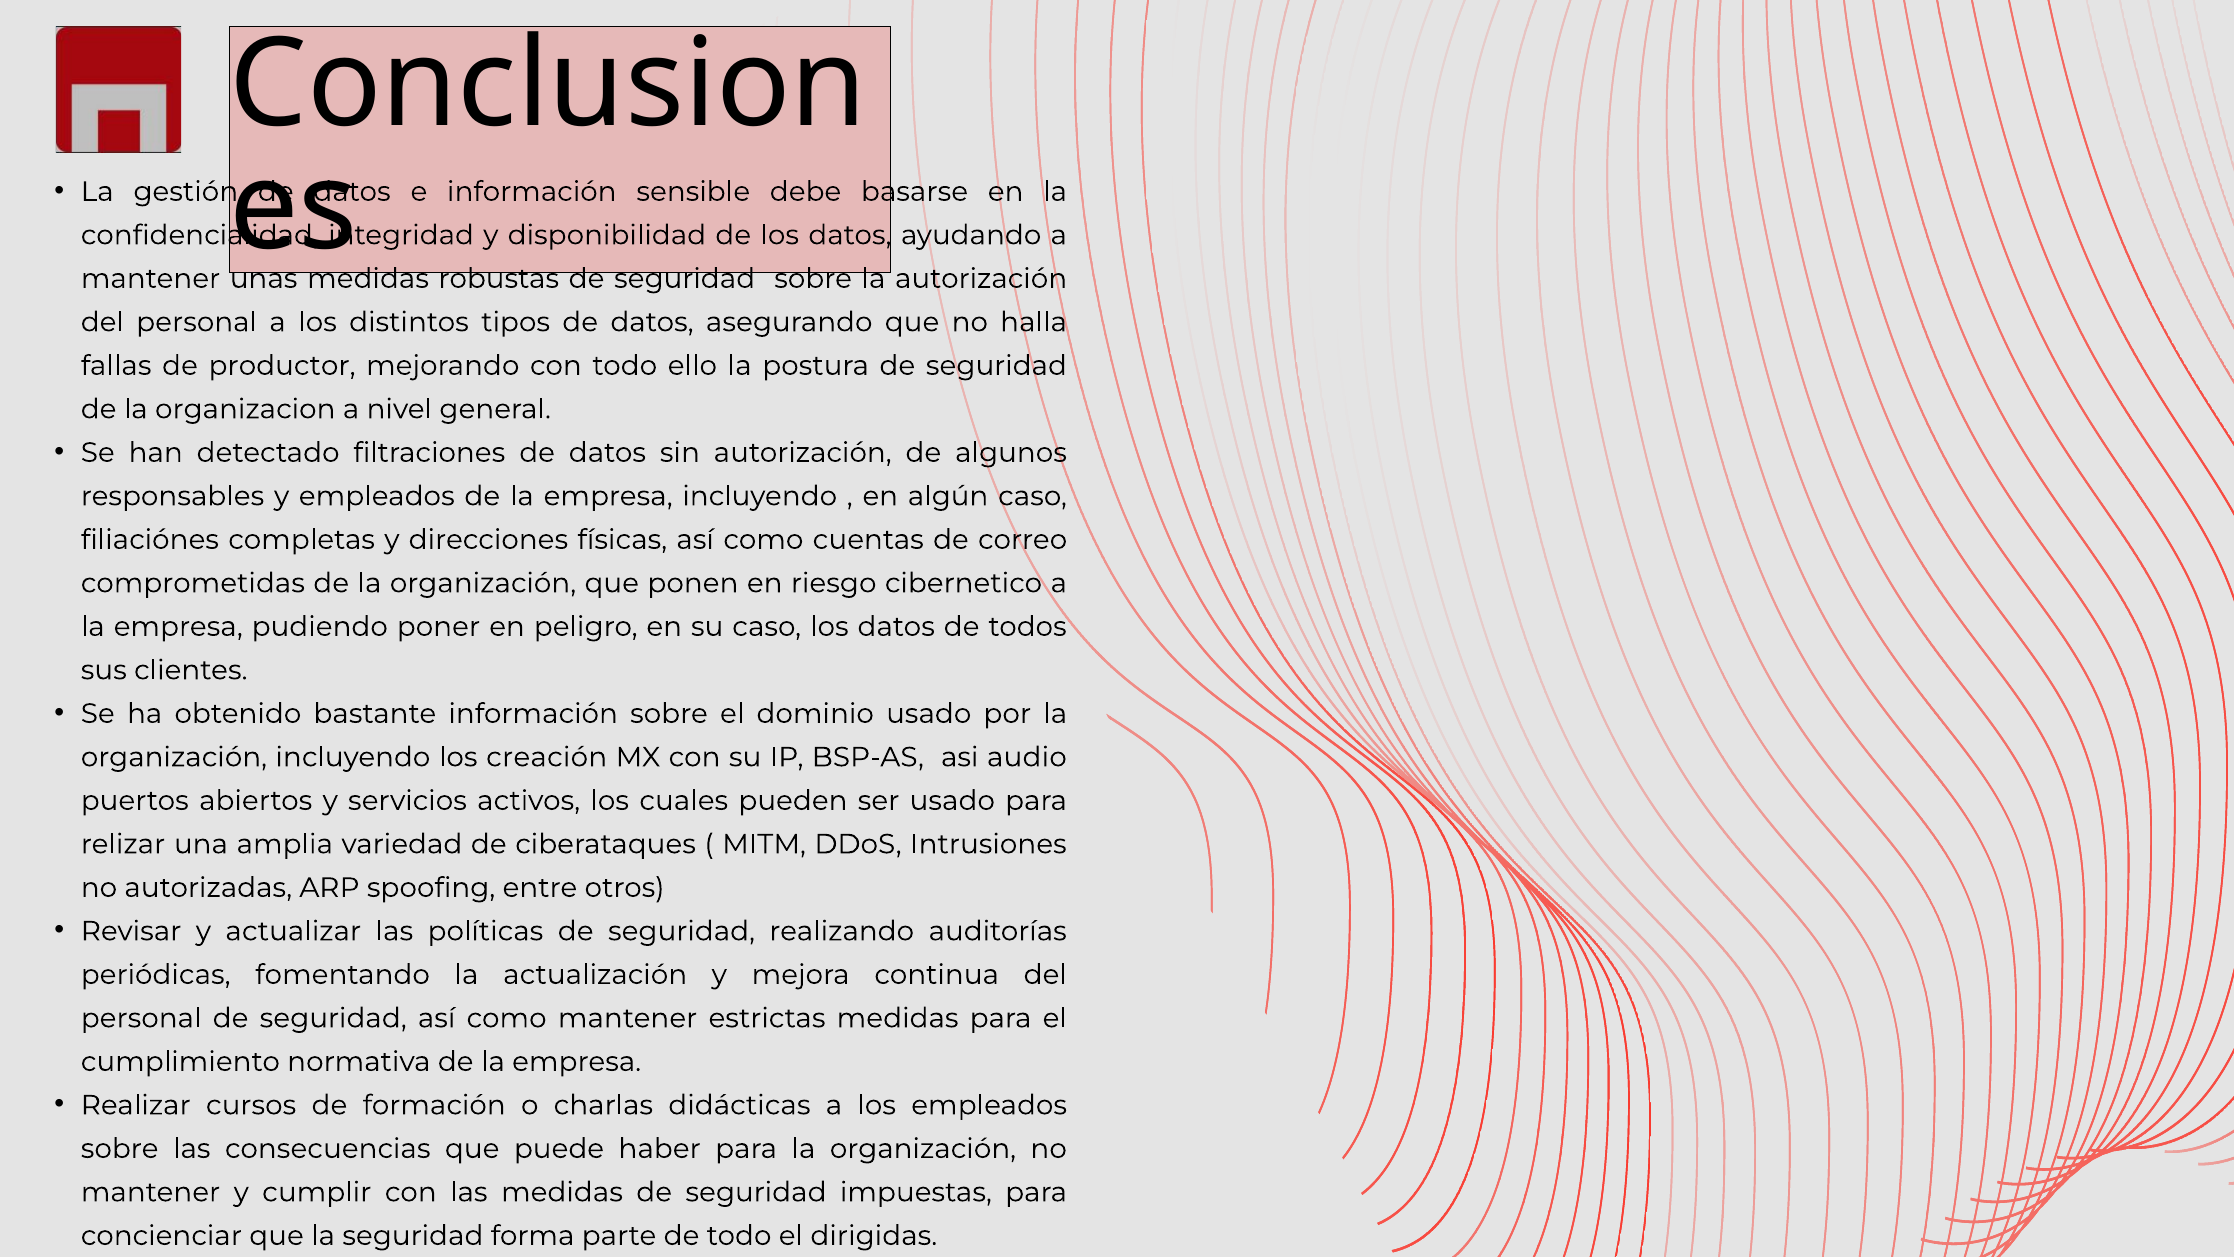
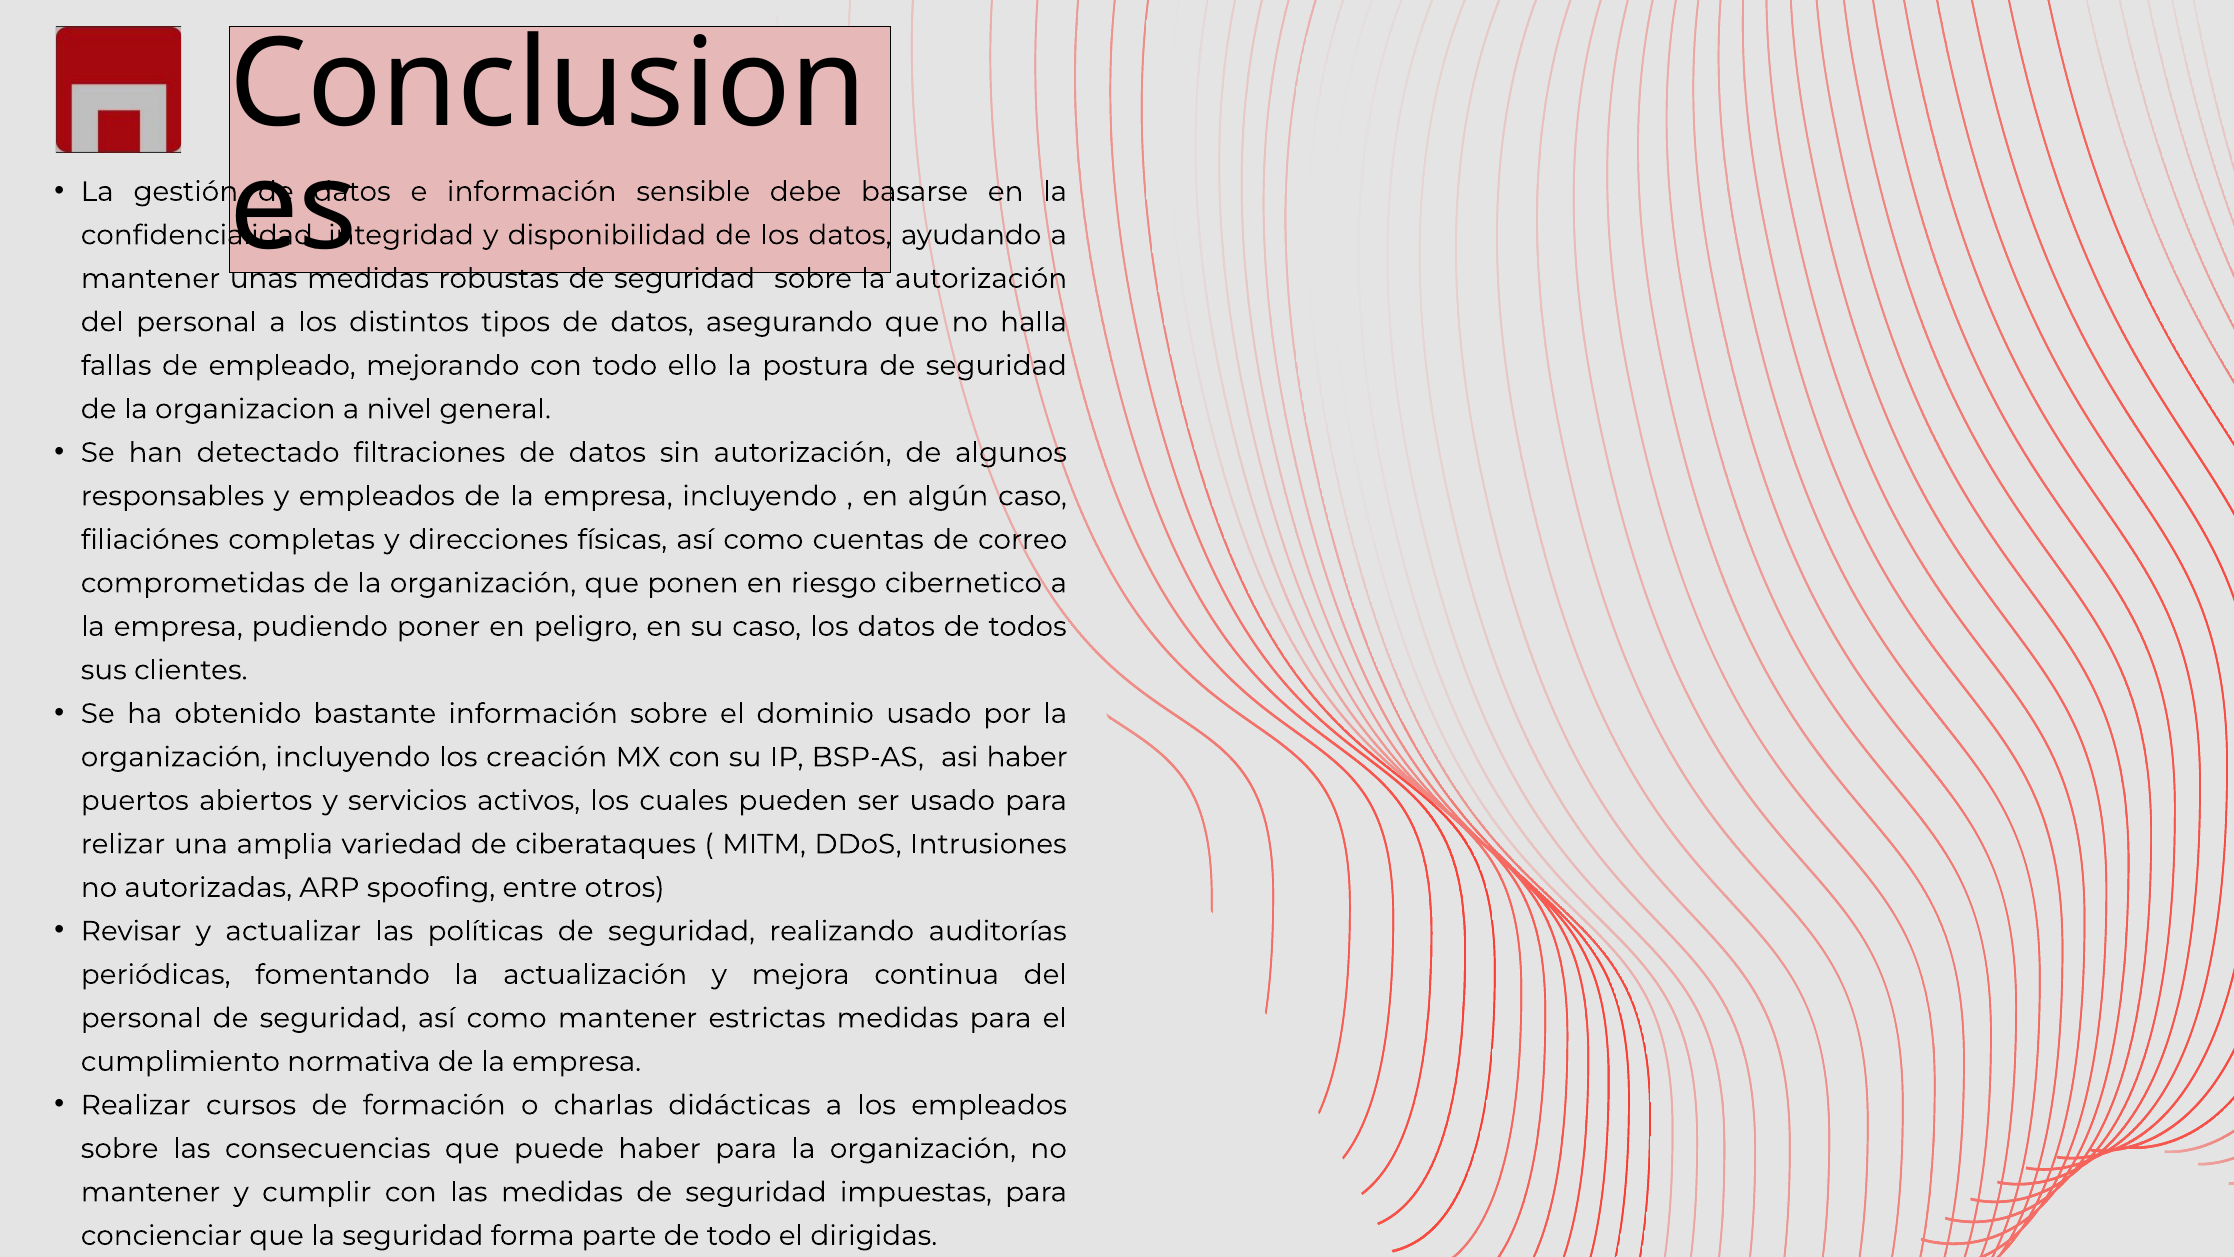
productor: productor -> empleado (282, 366)
asi audio: audio -> haber (1027, 757)
